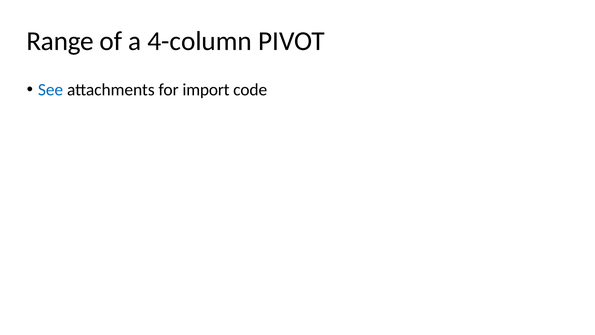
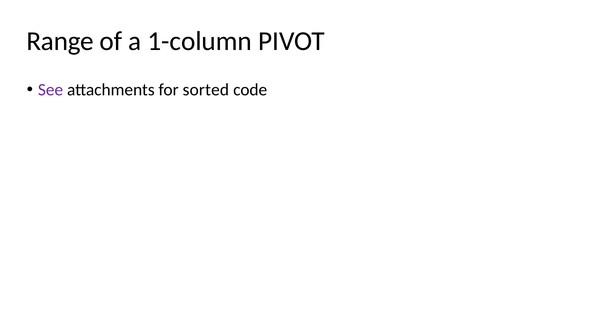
4-column: 4-column -> 1-column (200, 41)
See colour: blue -> purple (51, 90)
import: import -> sorted (206, 90)
